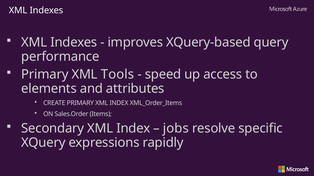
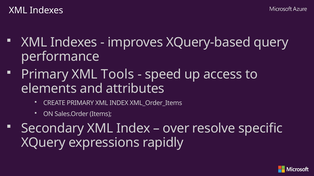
jobs: jobs -> over (176, 129)
